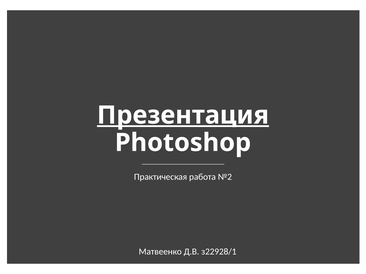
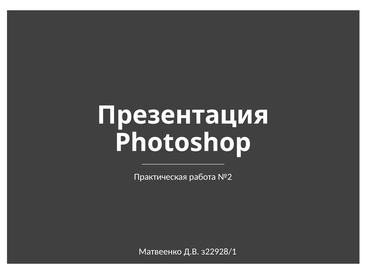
Презентация underline: present -> none (183, 115)
